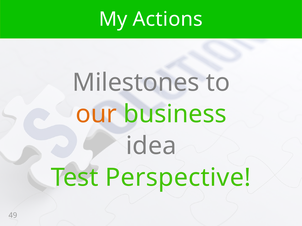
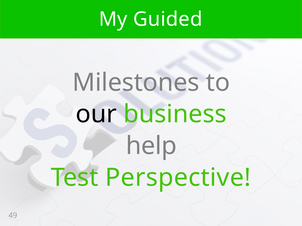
Actions: Actions -> Guided (168, 19)
our colour: orange -> black (96, 114)
idea: idea -> help (151, 146)
